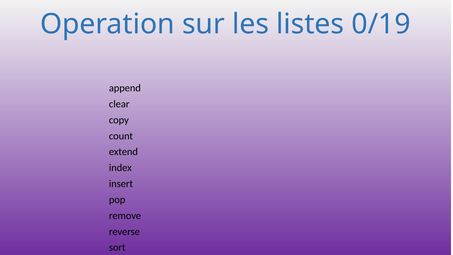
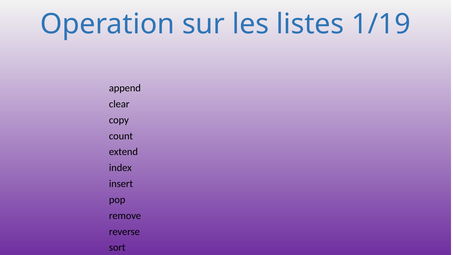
0/19: 0/19 -> 1/19 (381, 24)
